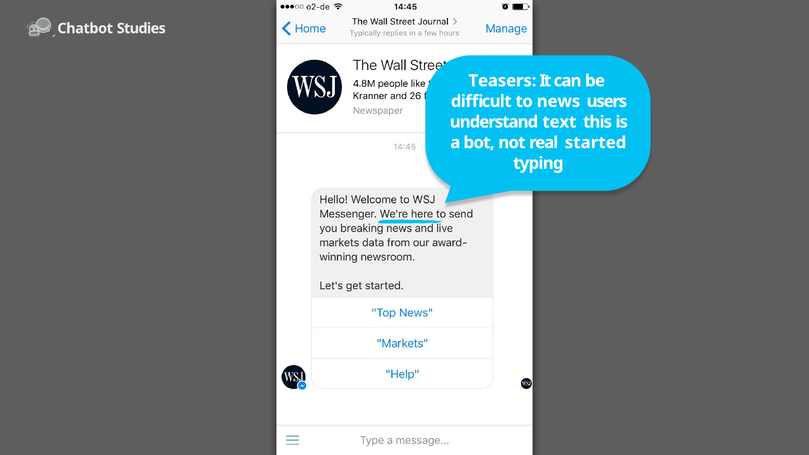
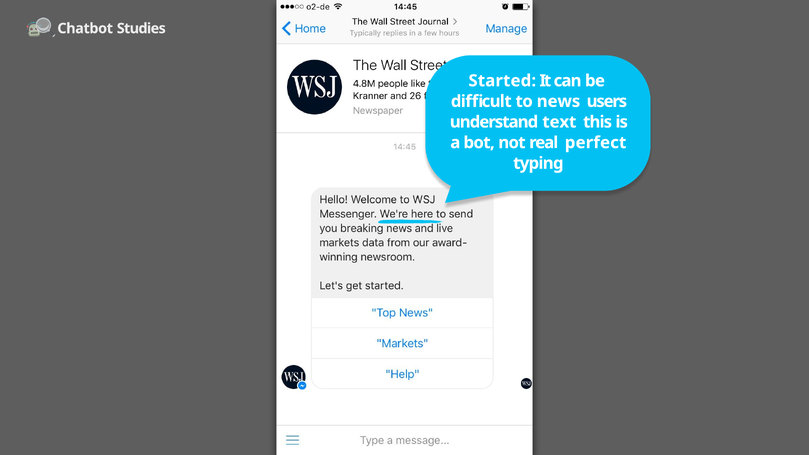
Teasers: Teasers -> Started (502, 81)
started: started -> perfect (596, 143)
